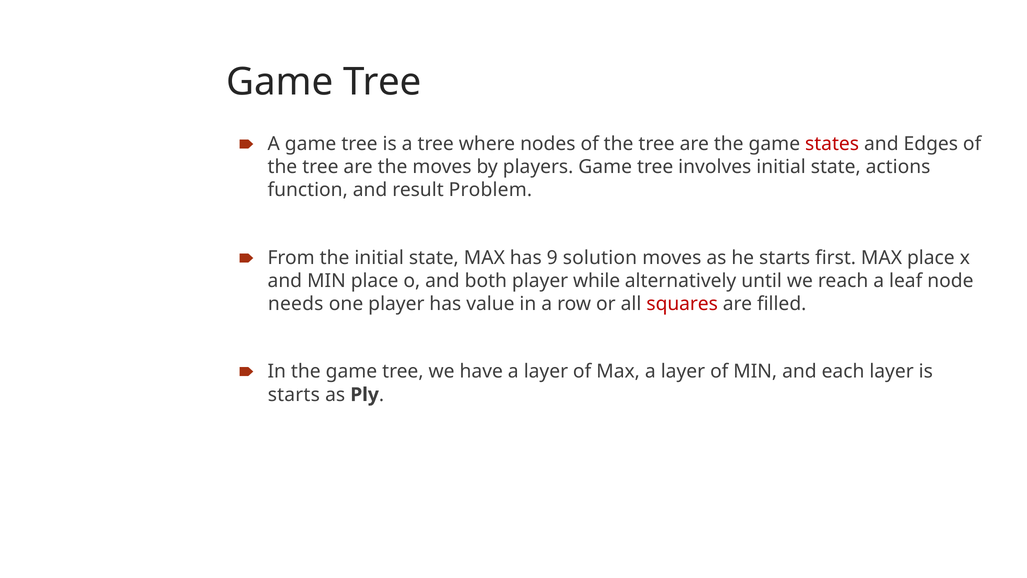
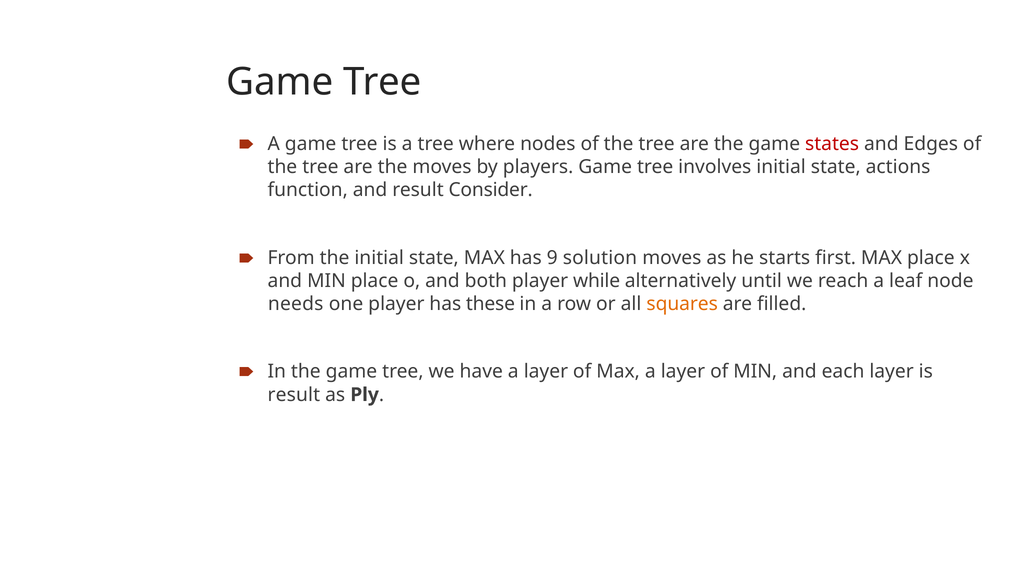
Problem: Problem -> Consider (491, 190)
value: value -> these (491, 304)
squares colour: red -> orange (682, 304)
starts: starts -> result (294, 394)
